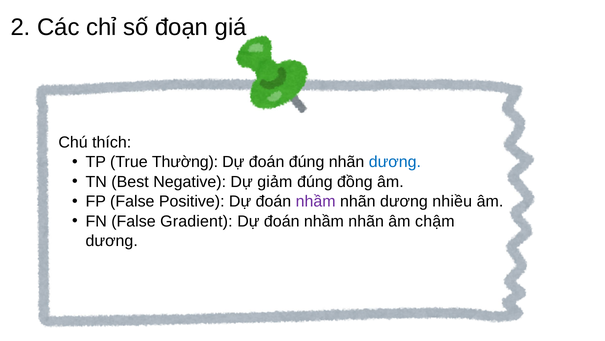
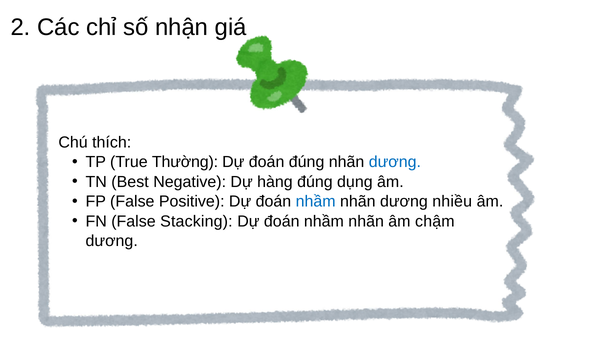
đoạn: đoạn -> nhận (182, 27)
giảm: giảm -> hàng (275, 182)
đồng: đồng -> dụng (355, 182)
nhầm colour: purple -> blue (316, 201)
Gradient: Gradient -> Stacking (196, 221)
